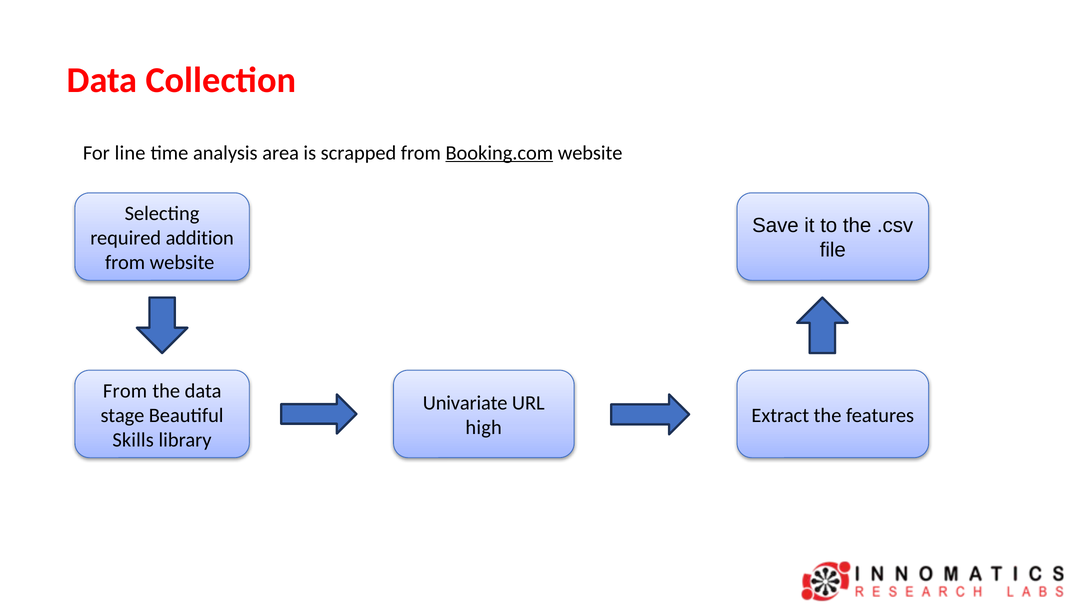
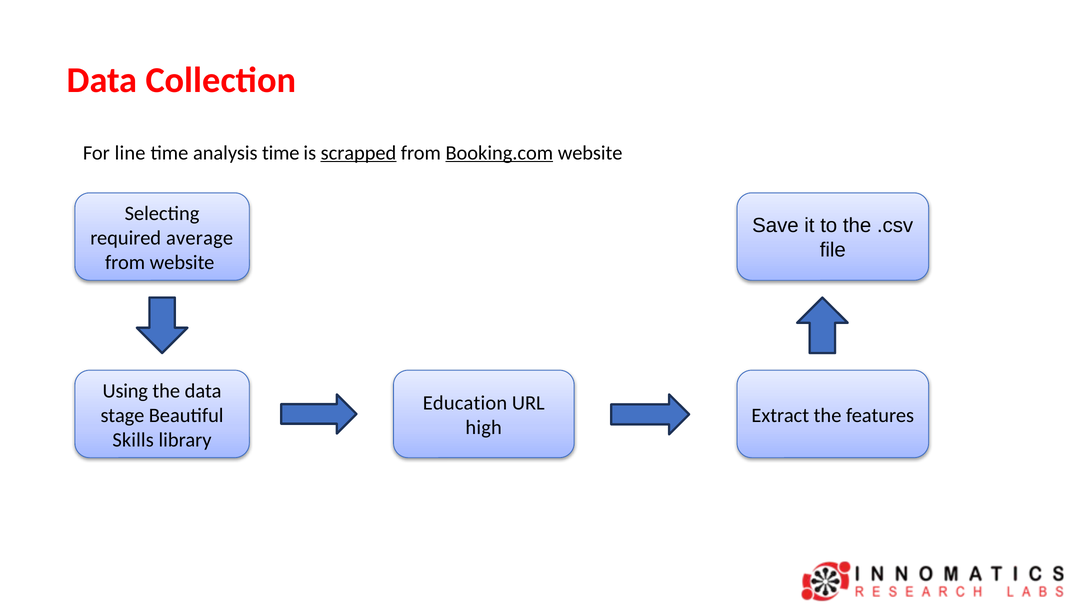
analysis area: area -> time (281, 153)
scrapped underline: none -> present (359, 153)
addition: addition -> average (200, 238)
From: From -> Using (125, 391)
Univariate: Univariate -> Education (465, 403)
